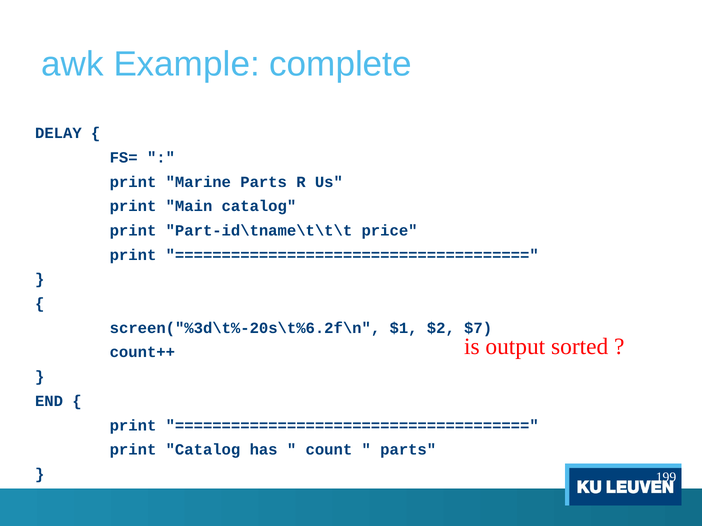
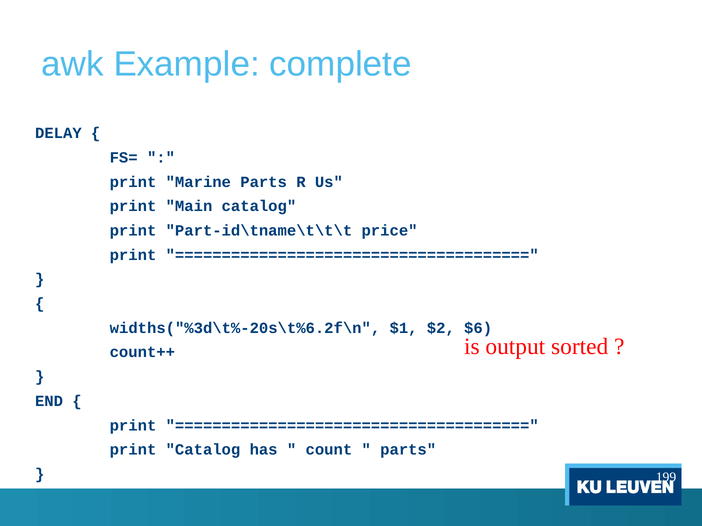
screen("%3d\t%-20s\t%6.2f\n: screen("%3d\t%-20s\t%6.2f\n -> widths("%3d\t%-20s\t%6.2f\n (245, 328)
$7: $7 -> $6 (478, 328)
